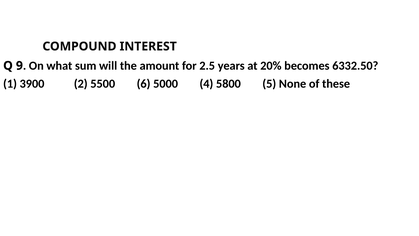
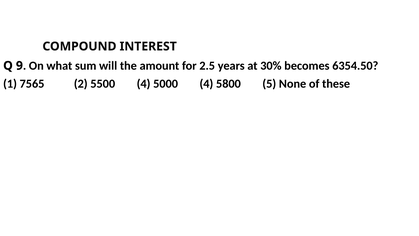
20%: 20% -> 30% (271, 66)
6332.50: 6332.50 -> 6354.50 (355, 66)
3900: 3900 -> 7565 (32, 84)
5500 6: 6 -> 4 (144, 84)
